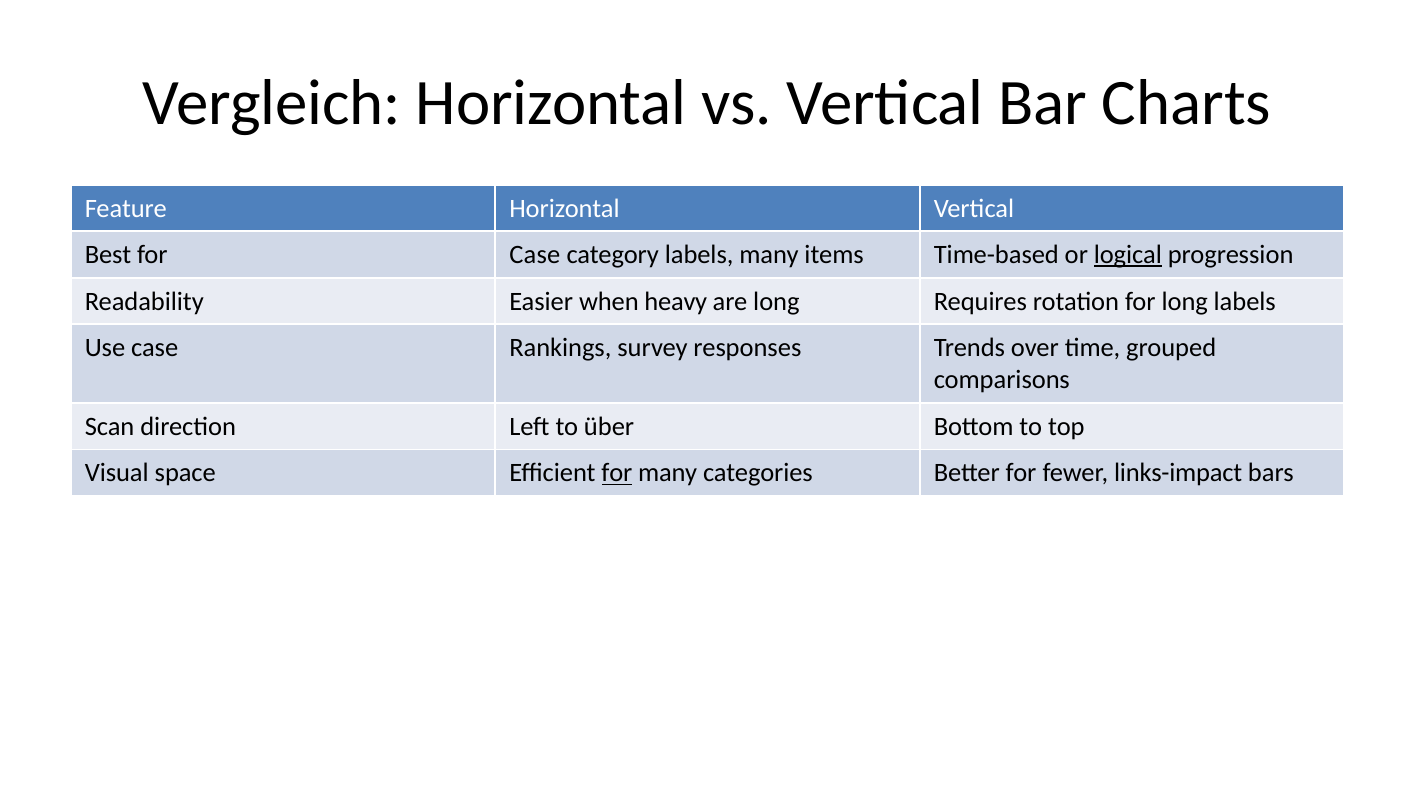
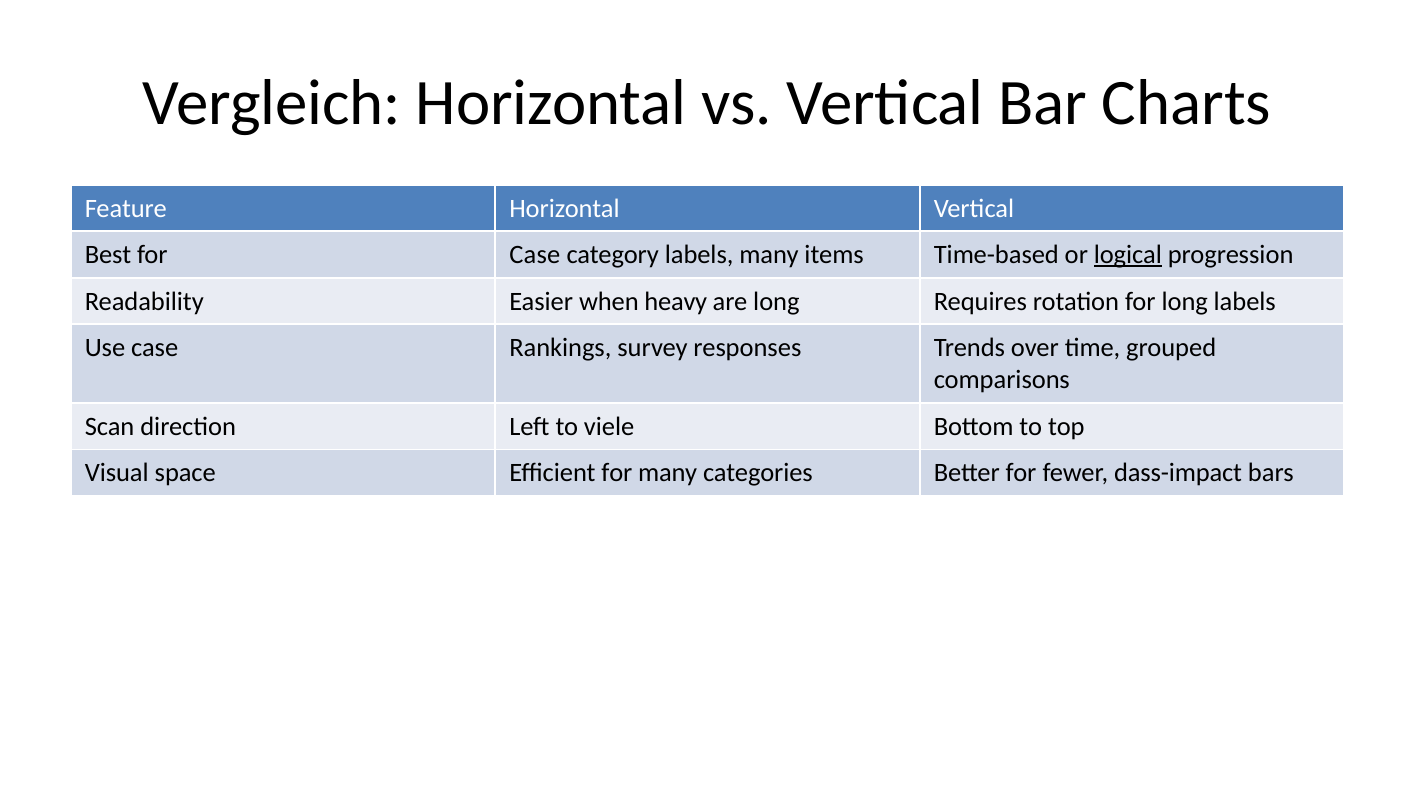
über: über -> viele (609, 427)
for underline: present -> none (617, 473)
links-impact: links-impact -> dass-impact (1178, 473)
